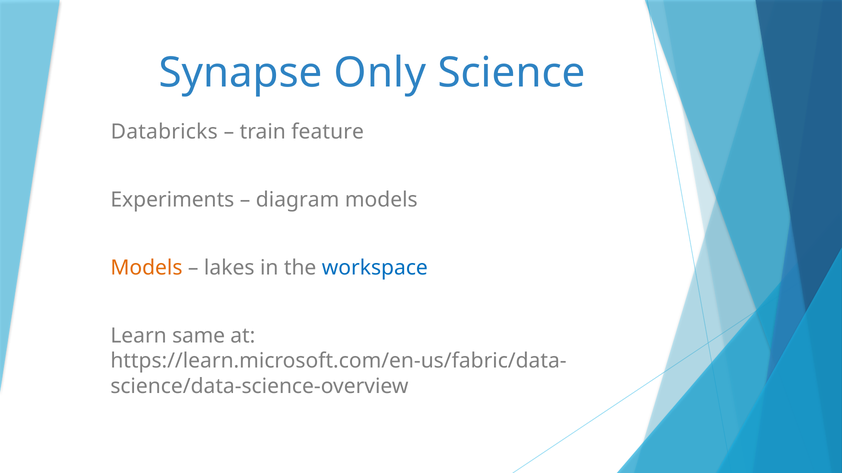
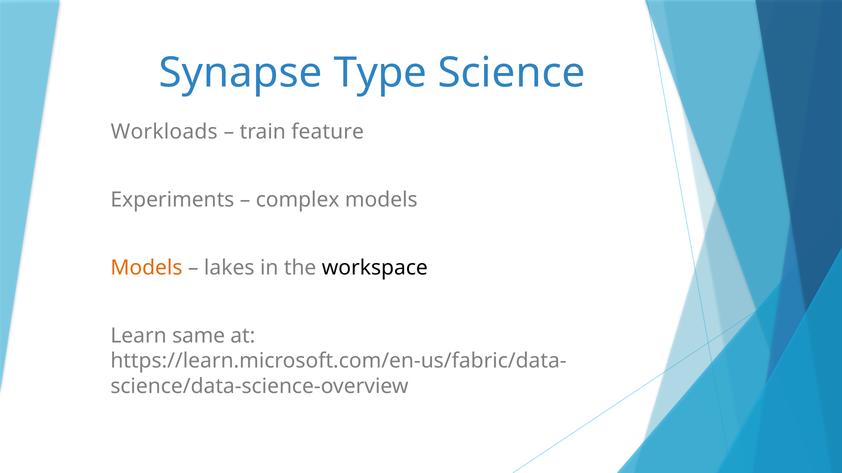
Only: Only -> Type (380, 73)
Databricks: Databricks -> Workloads (164, 132)
diagram: diagram -> complex (298, 200)
workspace colour: blue -> black (375, 268)
